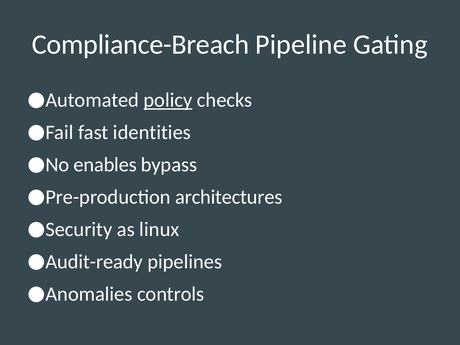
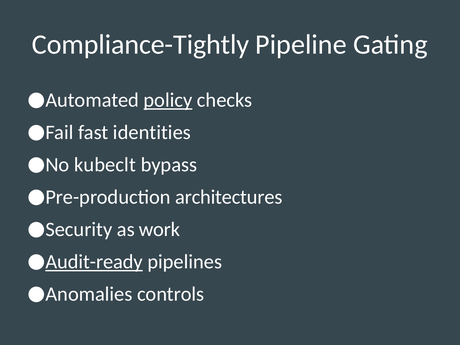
Compliance-Breach: Compliance-Breach -> Compliance-Tightly (140, 45)
enables: enables -> kubeclt (105, 165)
linux: linux -> work (159, 230)
Audit-ready underline: none -> present (94, 262)
